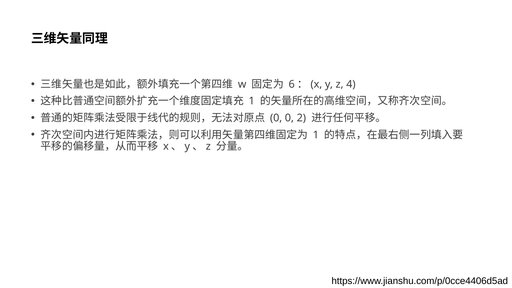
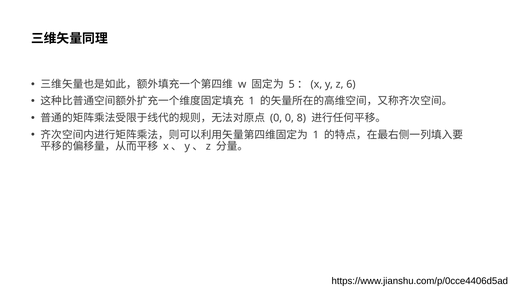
6: 6 -> 5 (292, 84)
4: 4 -> 6 (351, 84)
2: 2 -> 8 (301, 118)
